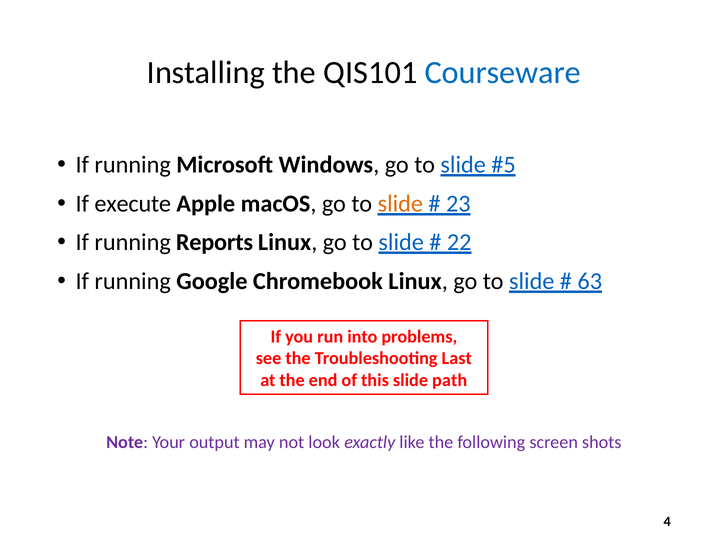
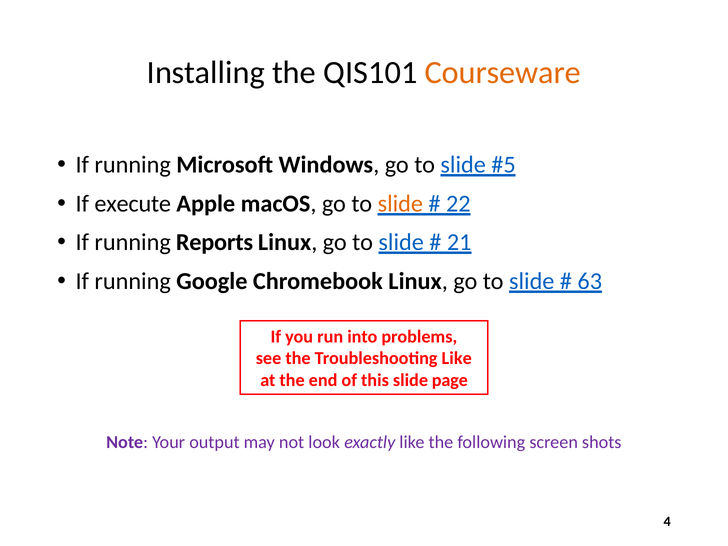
Courseware colour: blue -> orange (503, 73)
23: 23 -> 22 (458, 204)
22: 22 -> 21 (459, 242)
Troubleshooting Last: Last -> Like (457, 358)
path: path -> page (450, 380)
